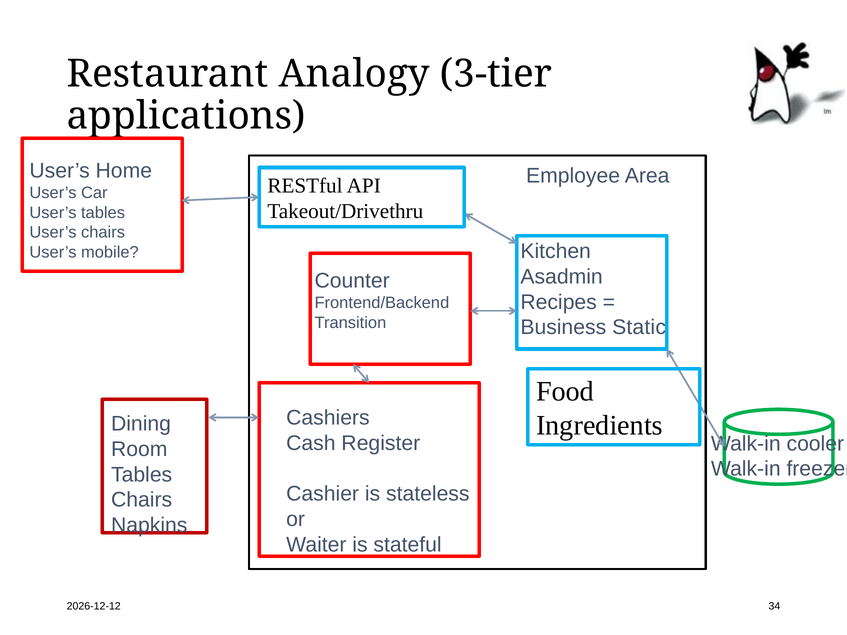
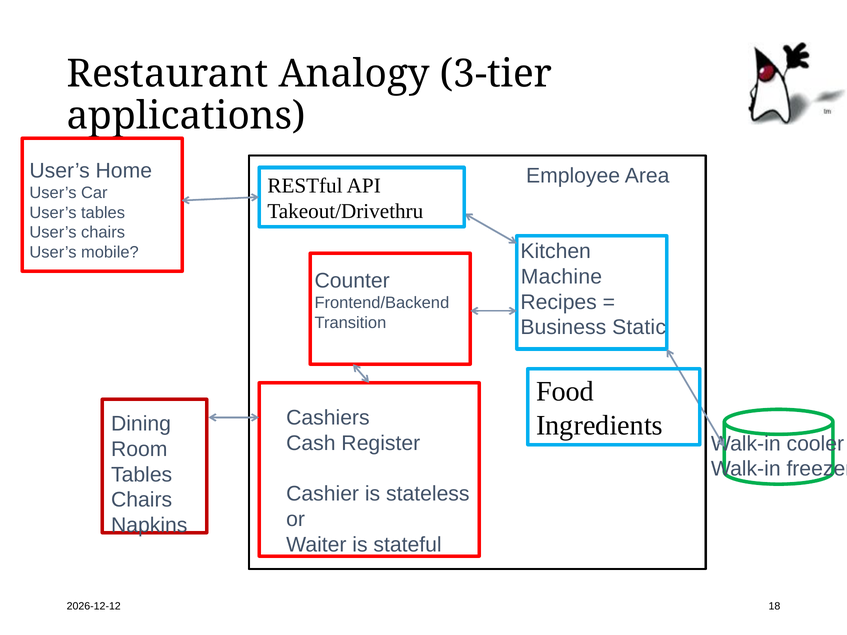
Asadmin: Asadmin -> Machine (561, 277)
34: 34 -> 18 (774, 606)
